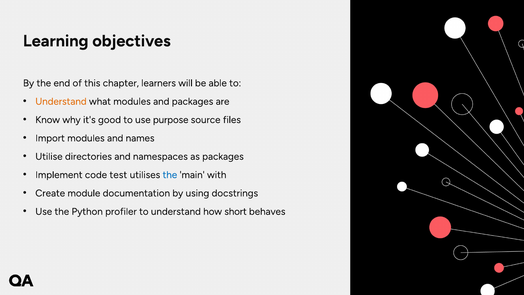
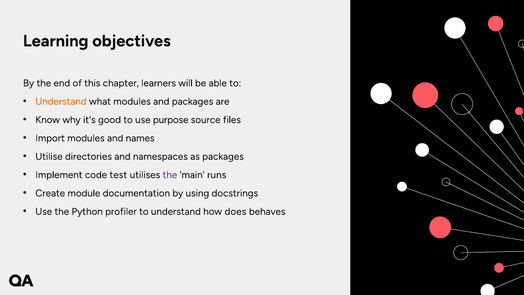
the colour: blue -> purple (170, 175)
with: with -> runs (217, 175)
short: short -> does (235, 211)
